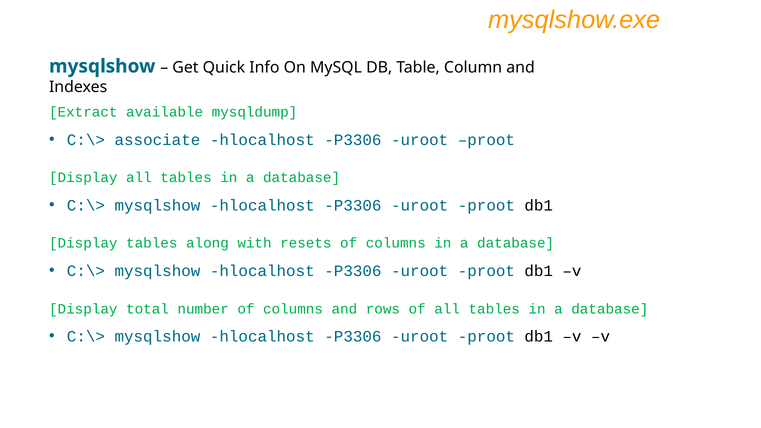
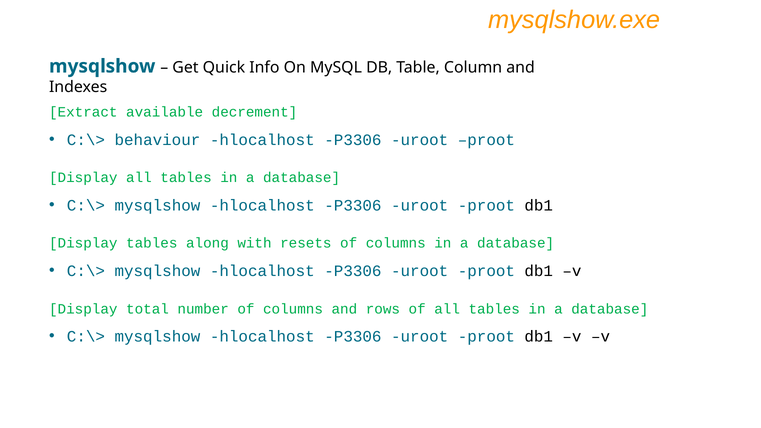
mysqldump: mysqldump -> decrement (254, 112)
associate: associate -> behaviour (157, 140)
